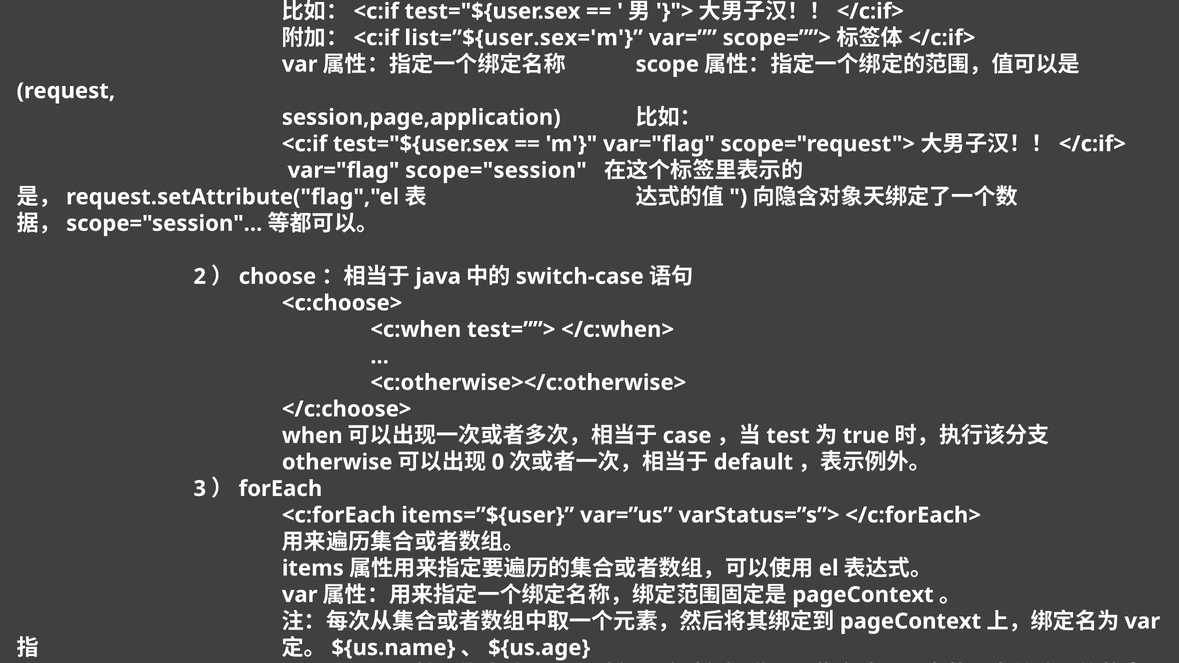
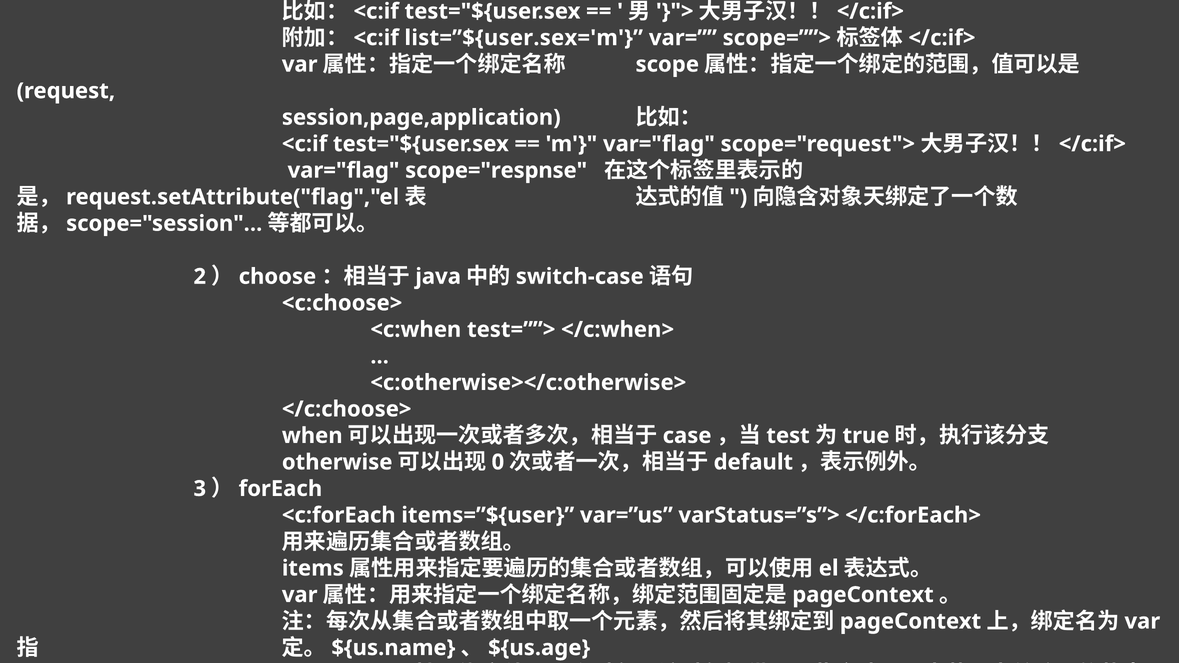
var="flag scope="session: scope="session -> scope="respnse (496, 170)
